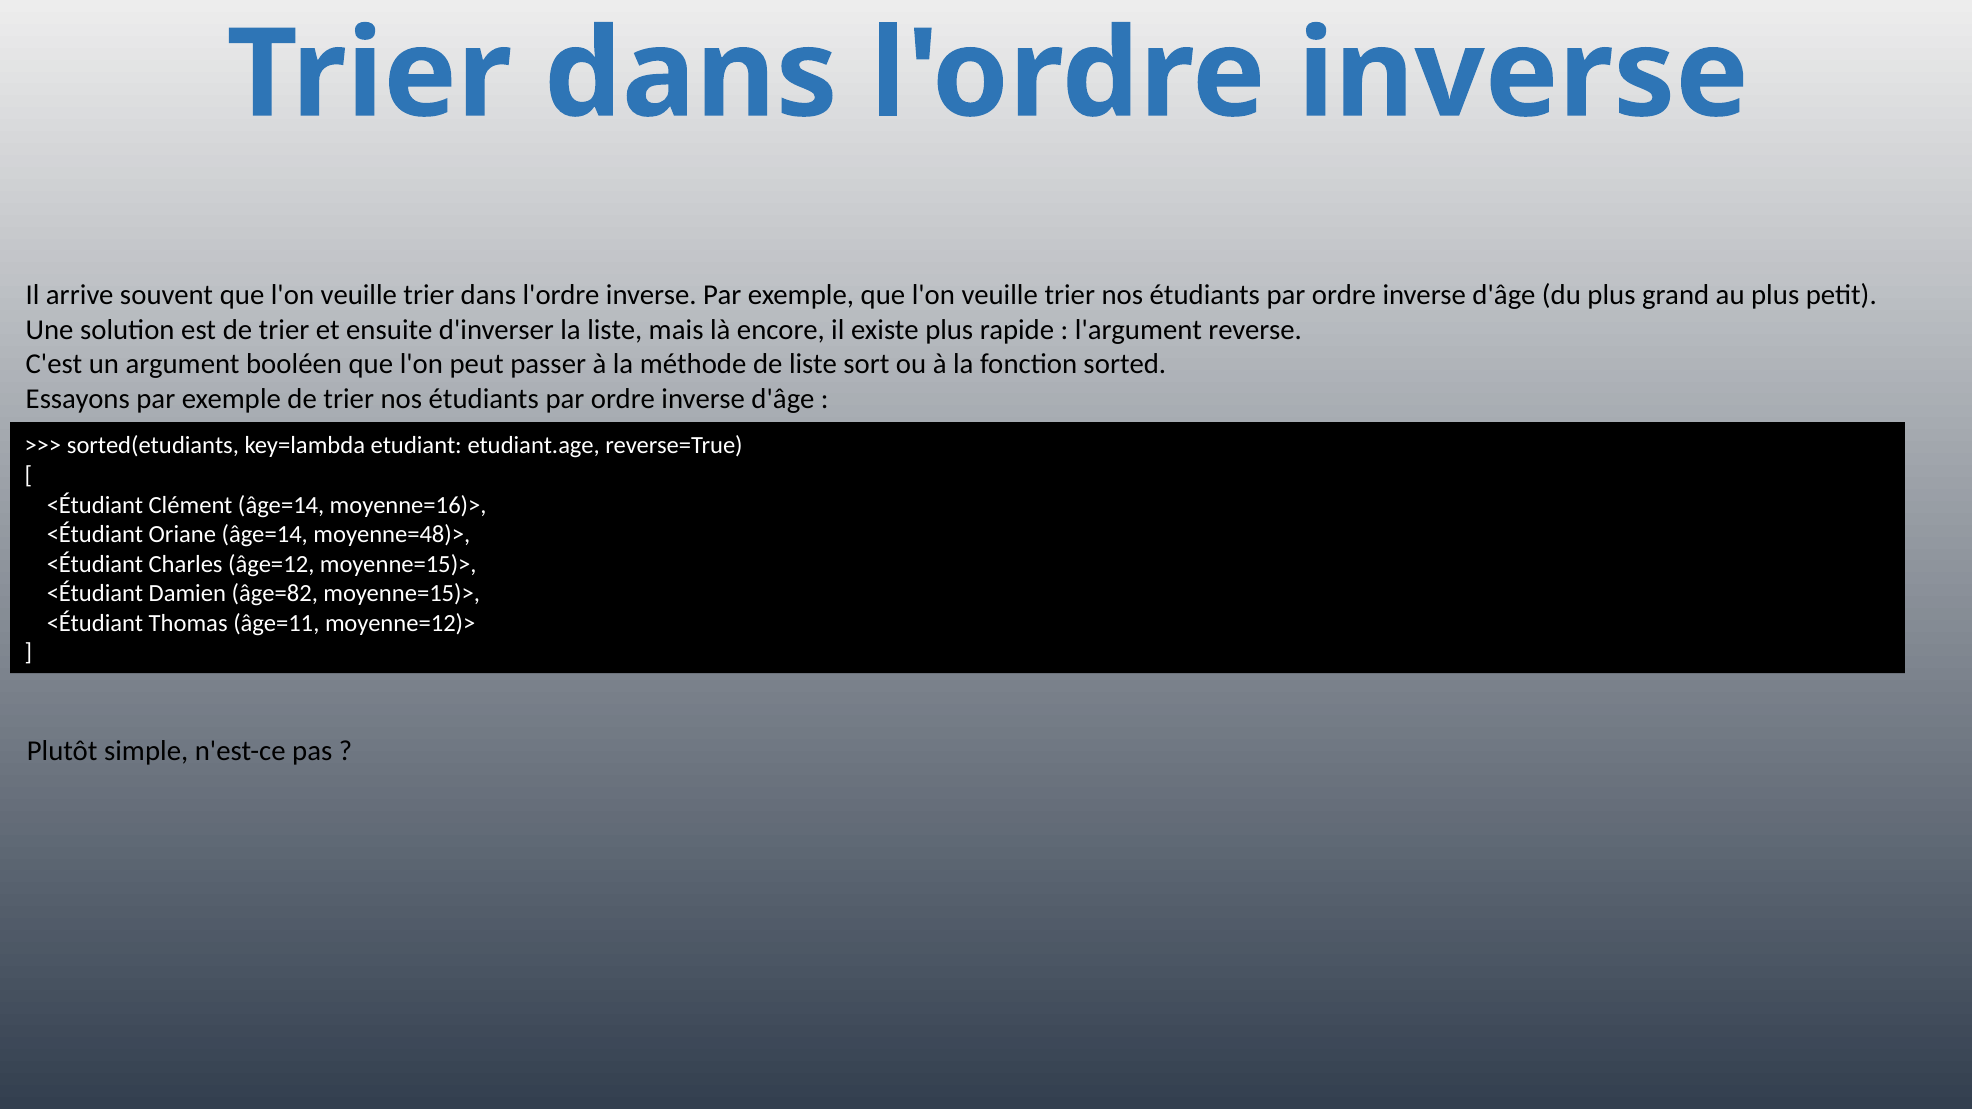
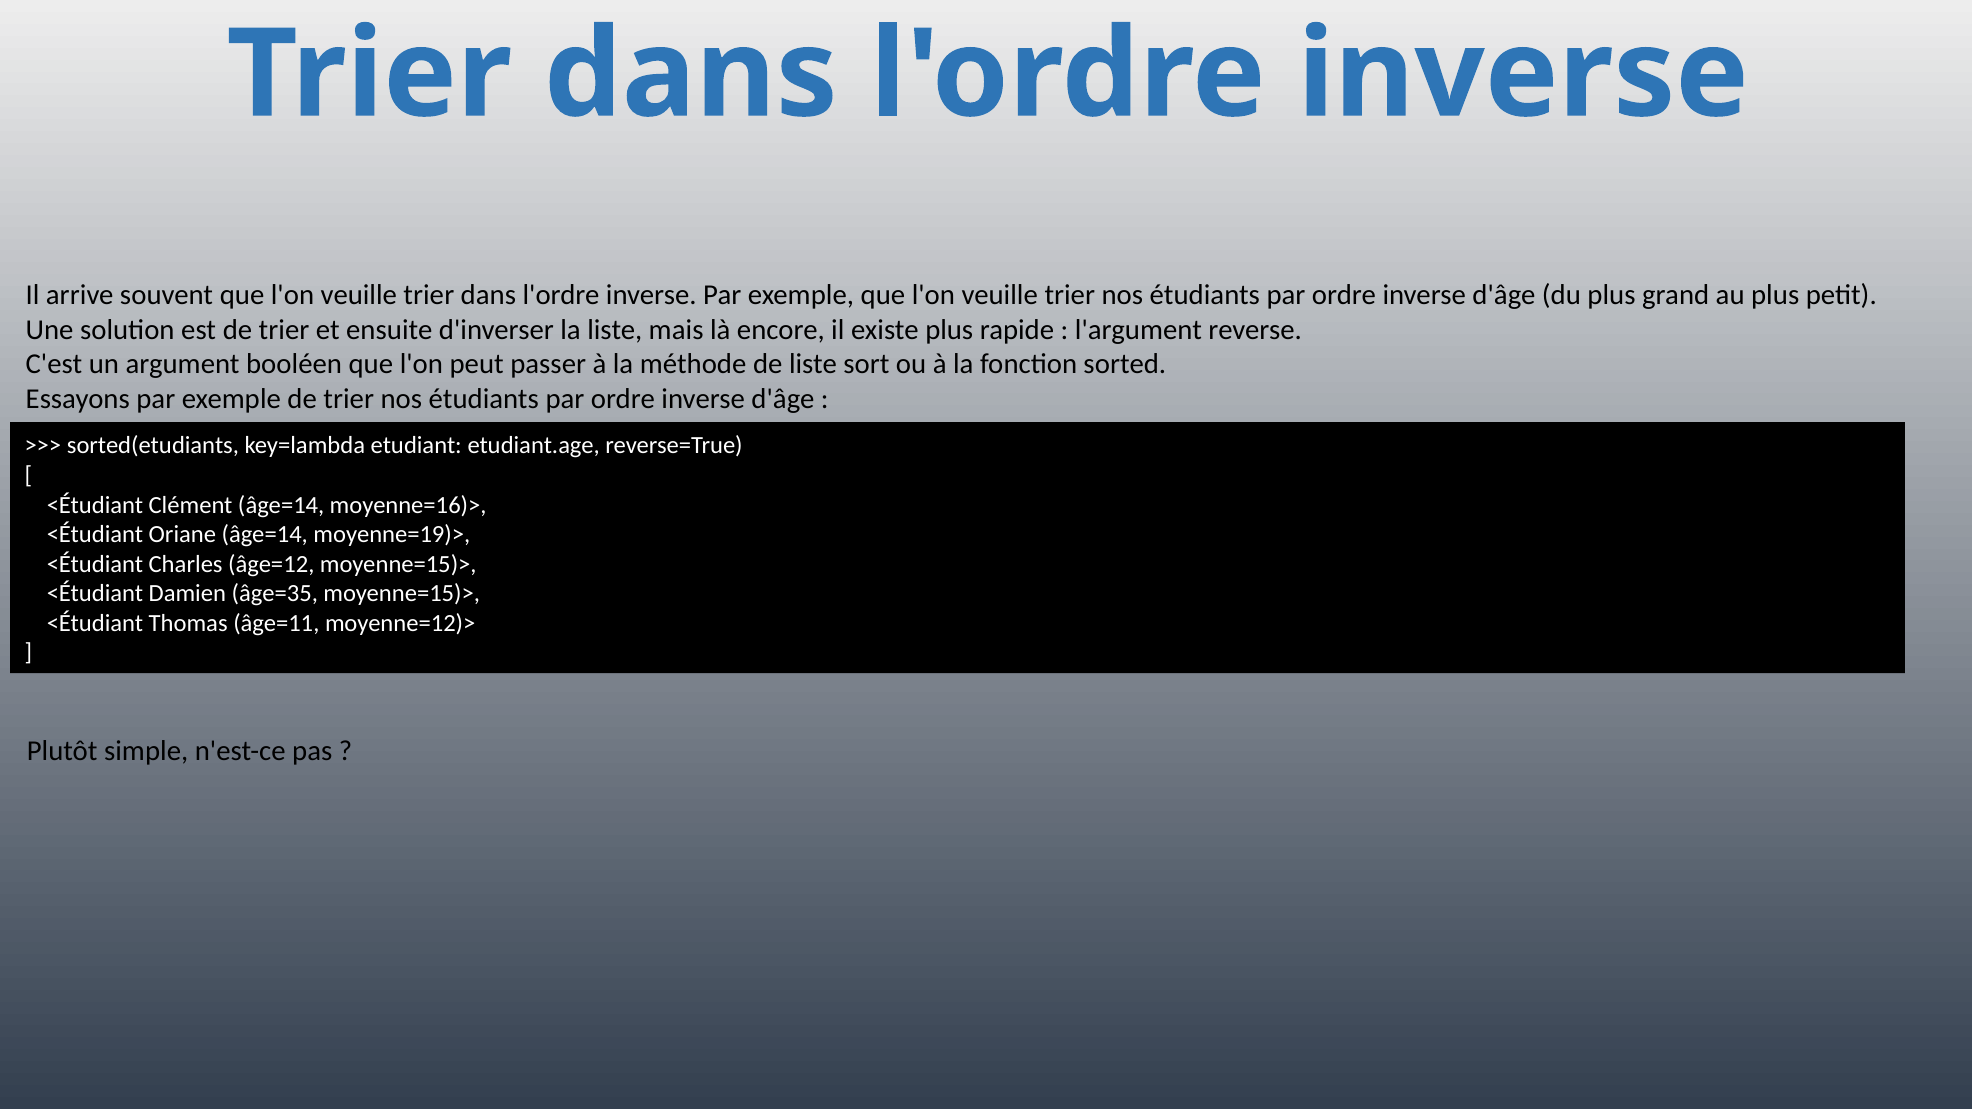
moyenne=48)>: moyenne=48)> -> moyenne=19)> (392, 535)
âge=82: âge=82 -> âge=35 (275, 594)
